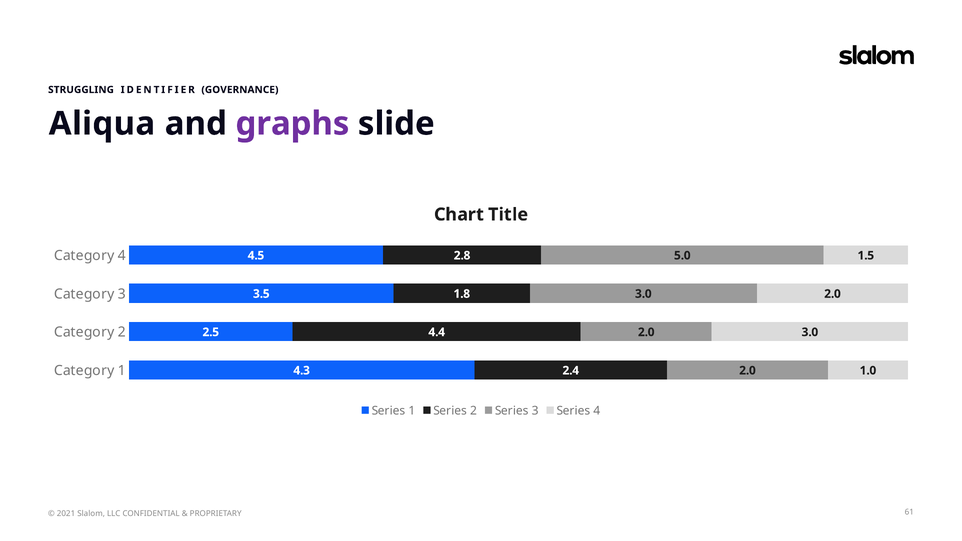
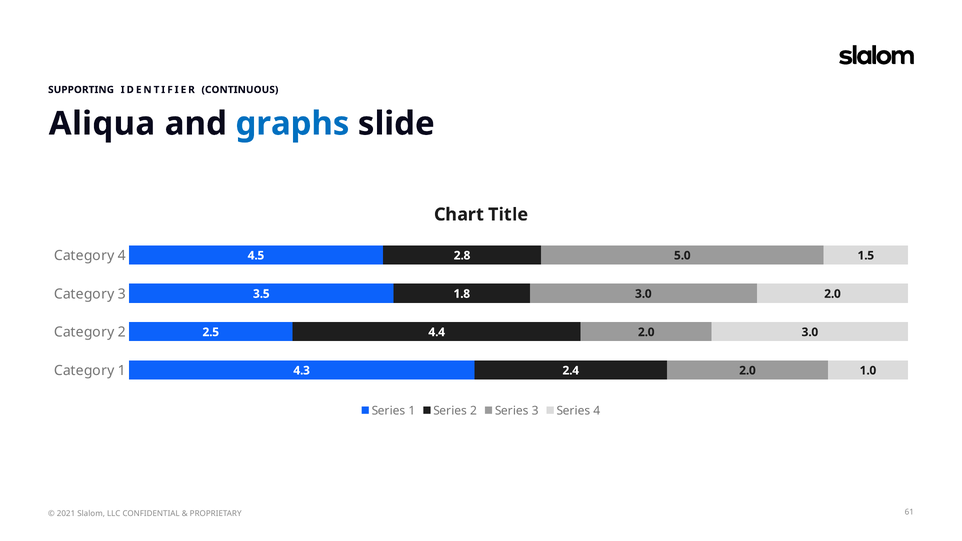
STRUGGLING: STRUGGLING -> SUPPORTING (81, 90)
GOVERNANCE: GOVERNANCE -> CONTINUOUS (240, 90)
graphs colour: purple -> blue (292, 124)
